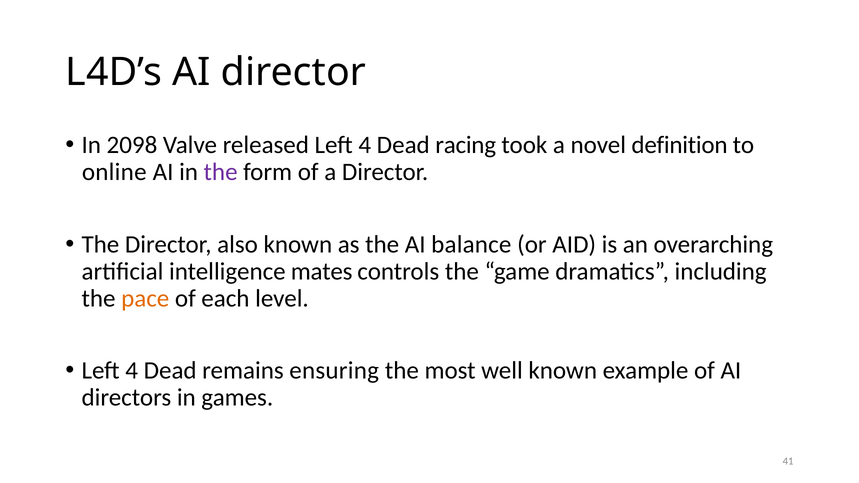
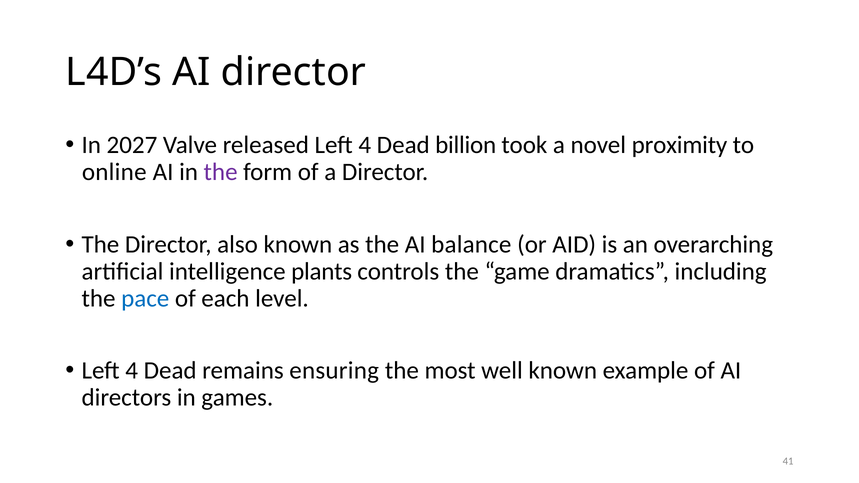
2098: 2098 -> 2027 (132, 145)
racing: racing -> billion (466, 145)
definition: definition -> proximity (679, 145)
mates: mates -> plants (322, 271)
pace colour: orange -> blue (145, 298)
